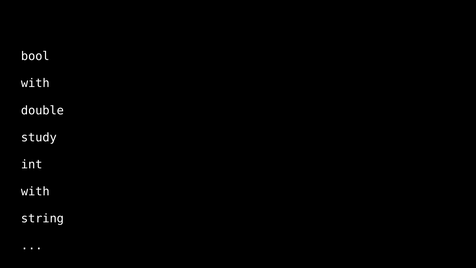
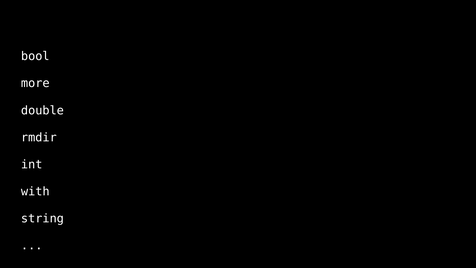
with: with -> more (35, 83)
study: study -> rmdir (39, 137)
